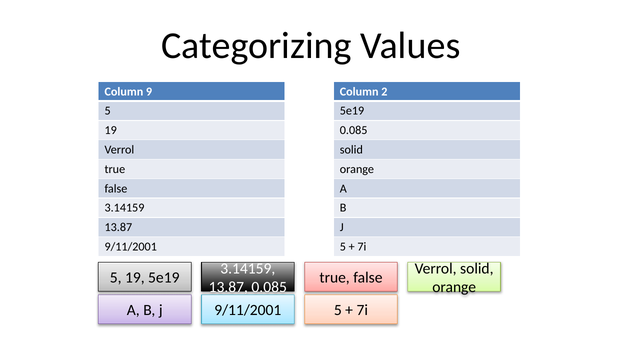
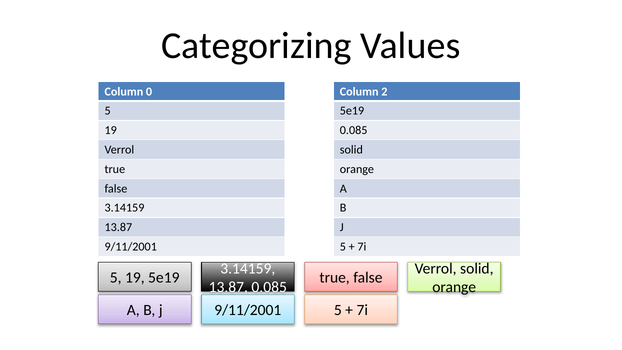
9: 9 -> 0 (149, 91)
